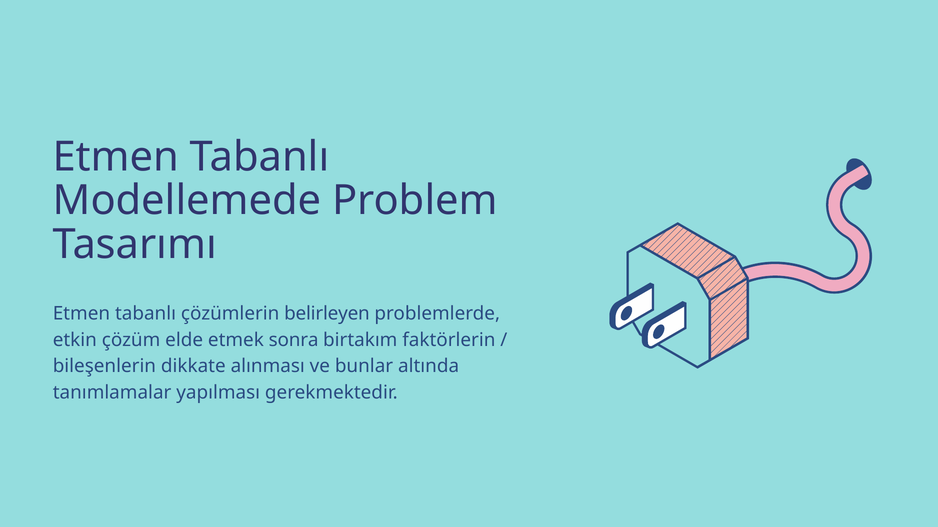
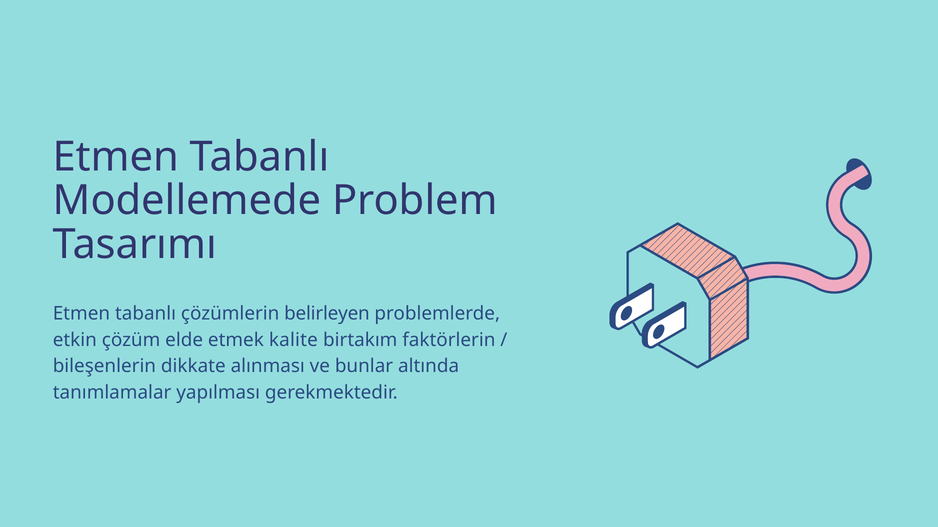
sonra: sonra -> kalite (293, 340)
